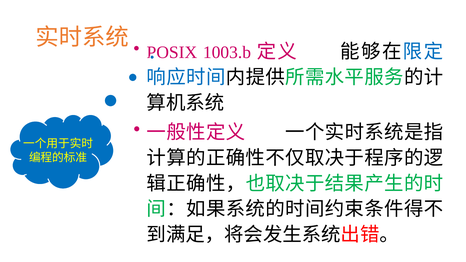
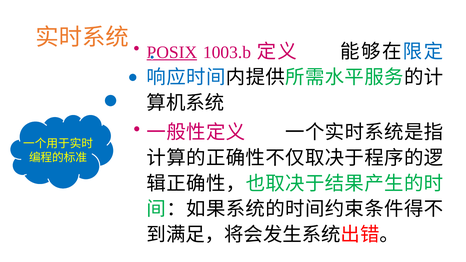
POSIX underline: none -> present (172, 52)
